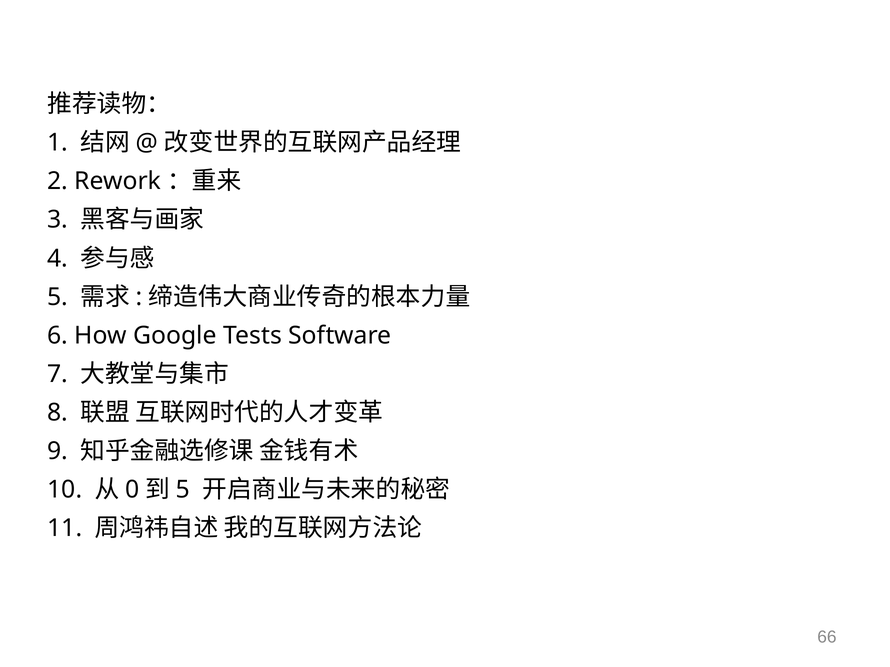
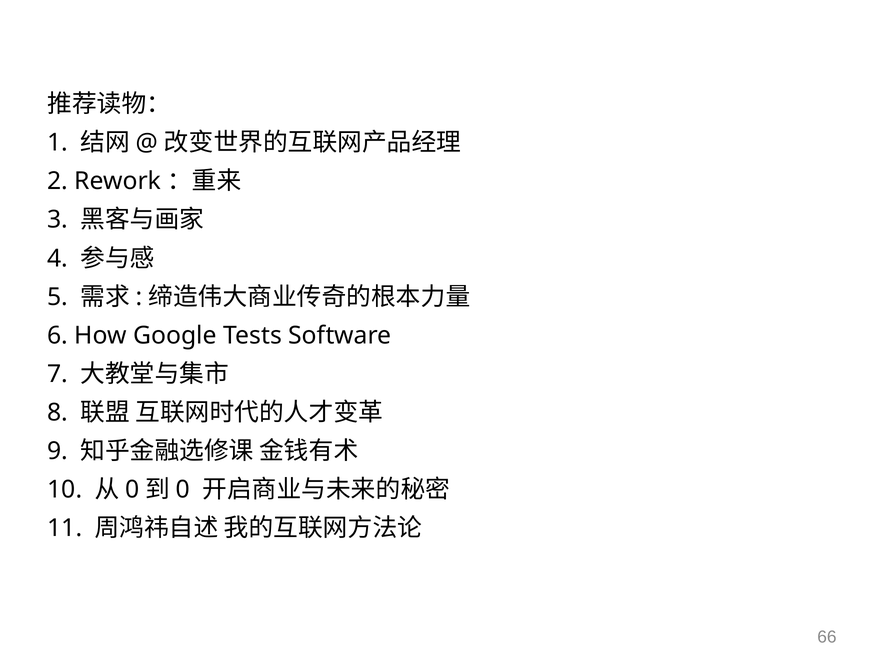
5: 5 -> 0 (183, 490)
